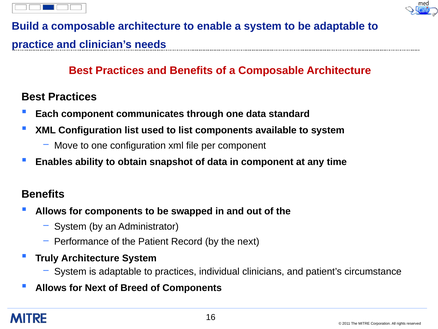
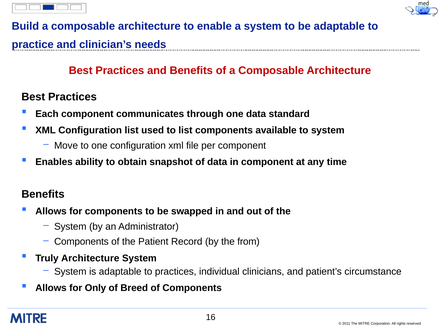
Performance: Performance -> Components (81, 241)
the next: next -> from (248, 241)
for Next: Next -> Only (95, 288)
